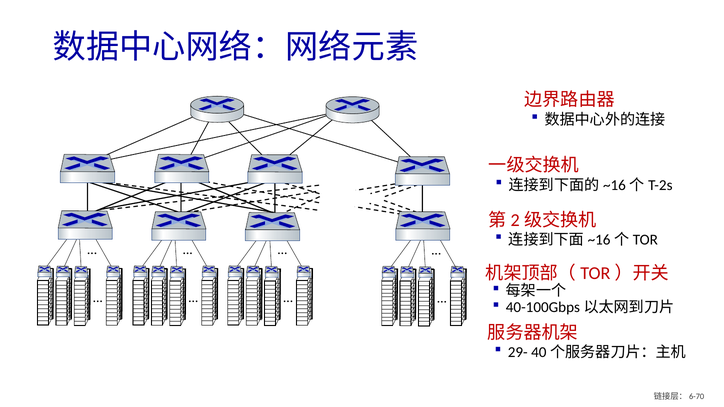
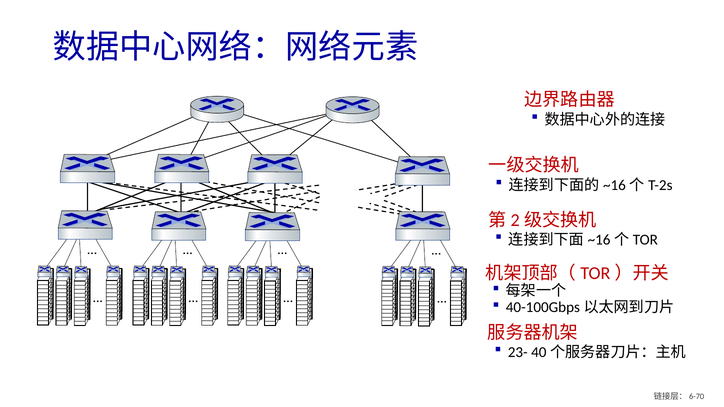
29-: 29- -> 23- (518, 353)
